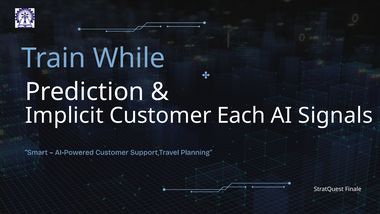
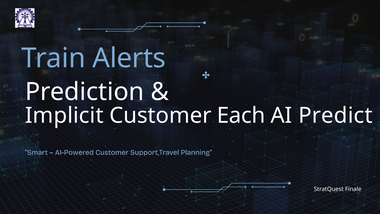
While: While -> Alerts (129, 58)
Signals: Signals -> Predict (335, 116)
